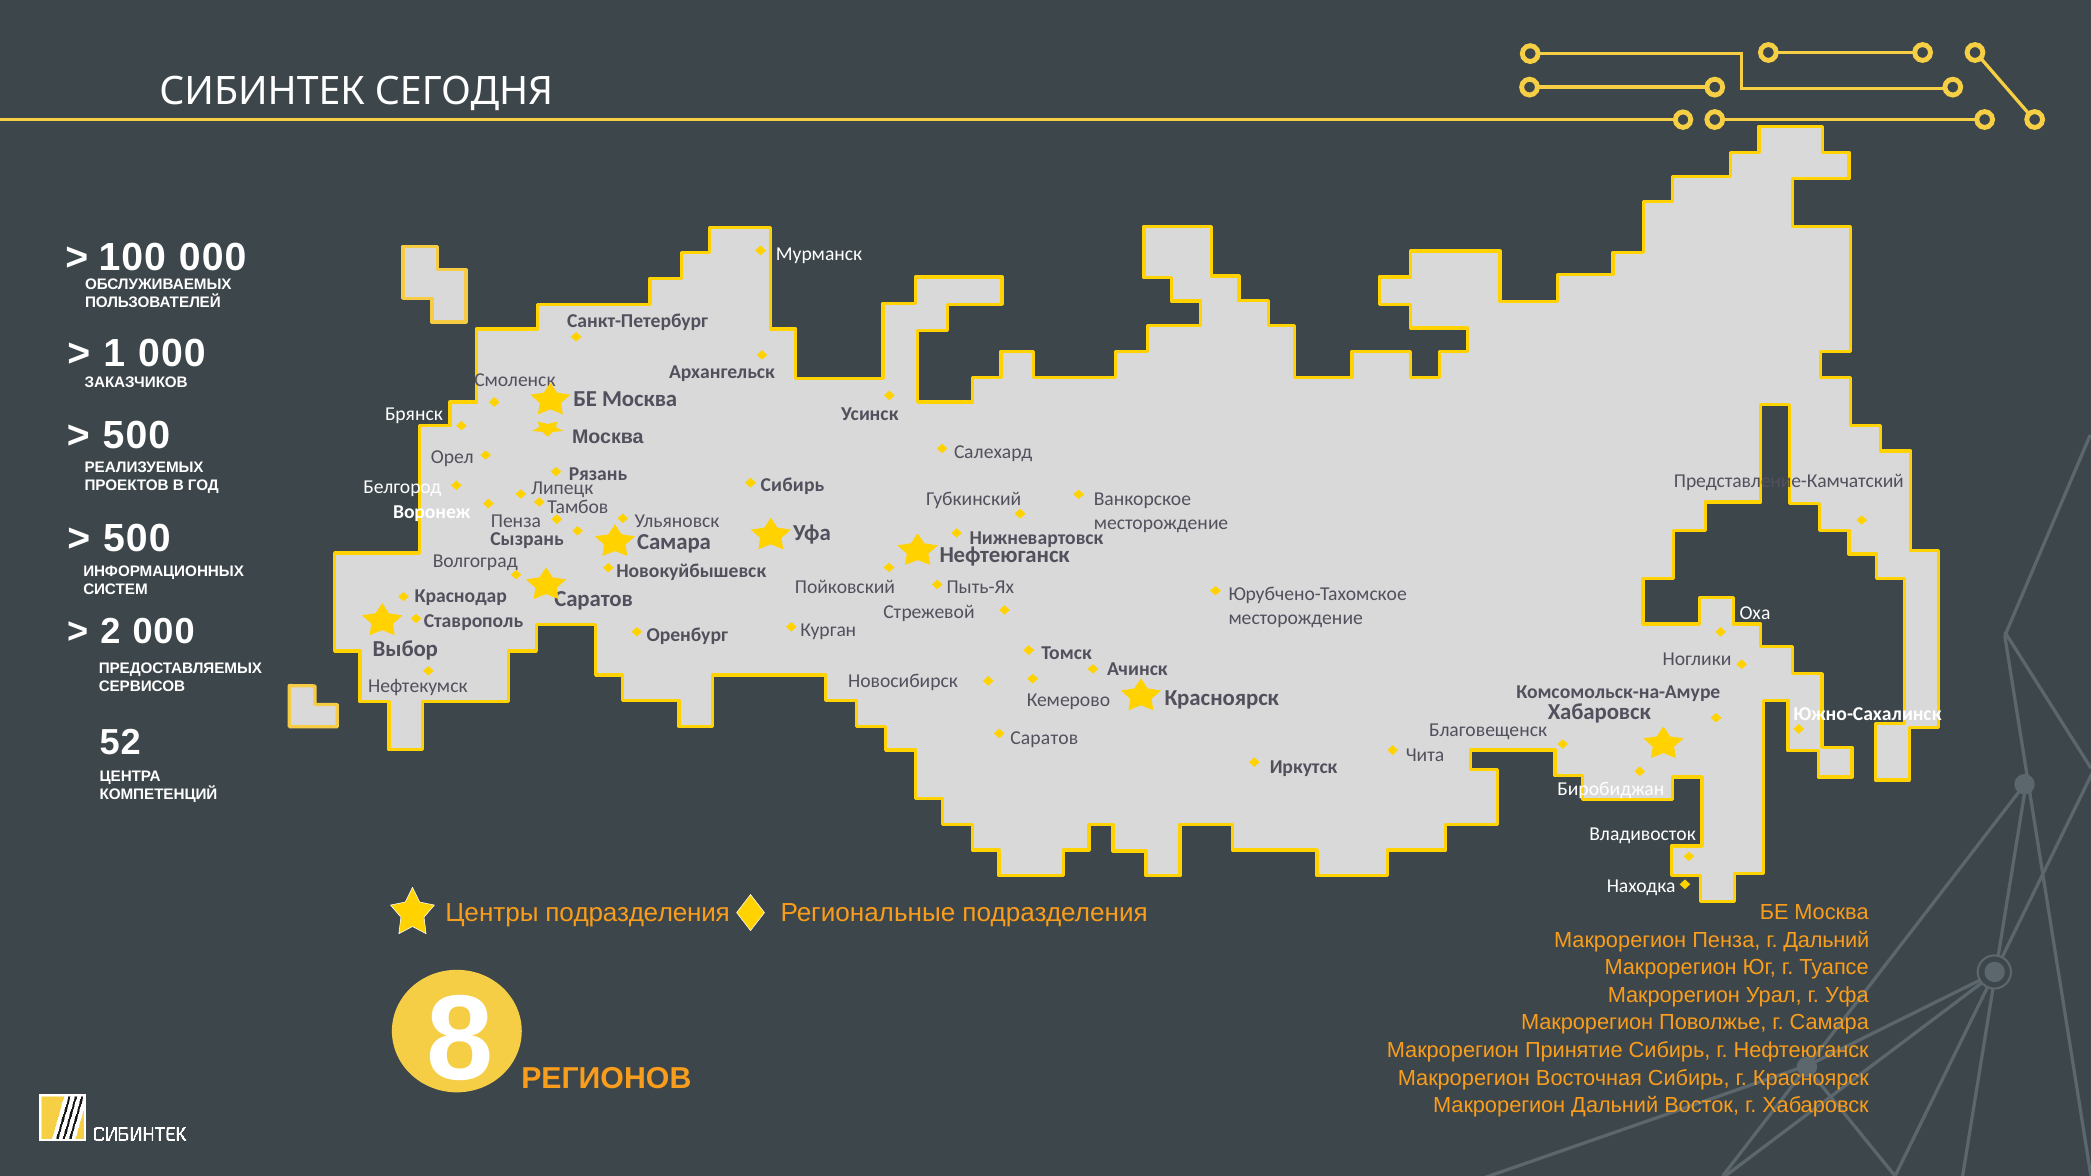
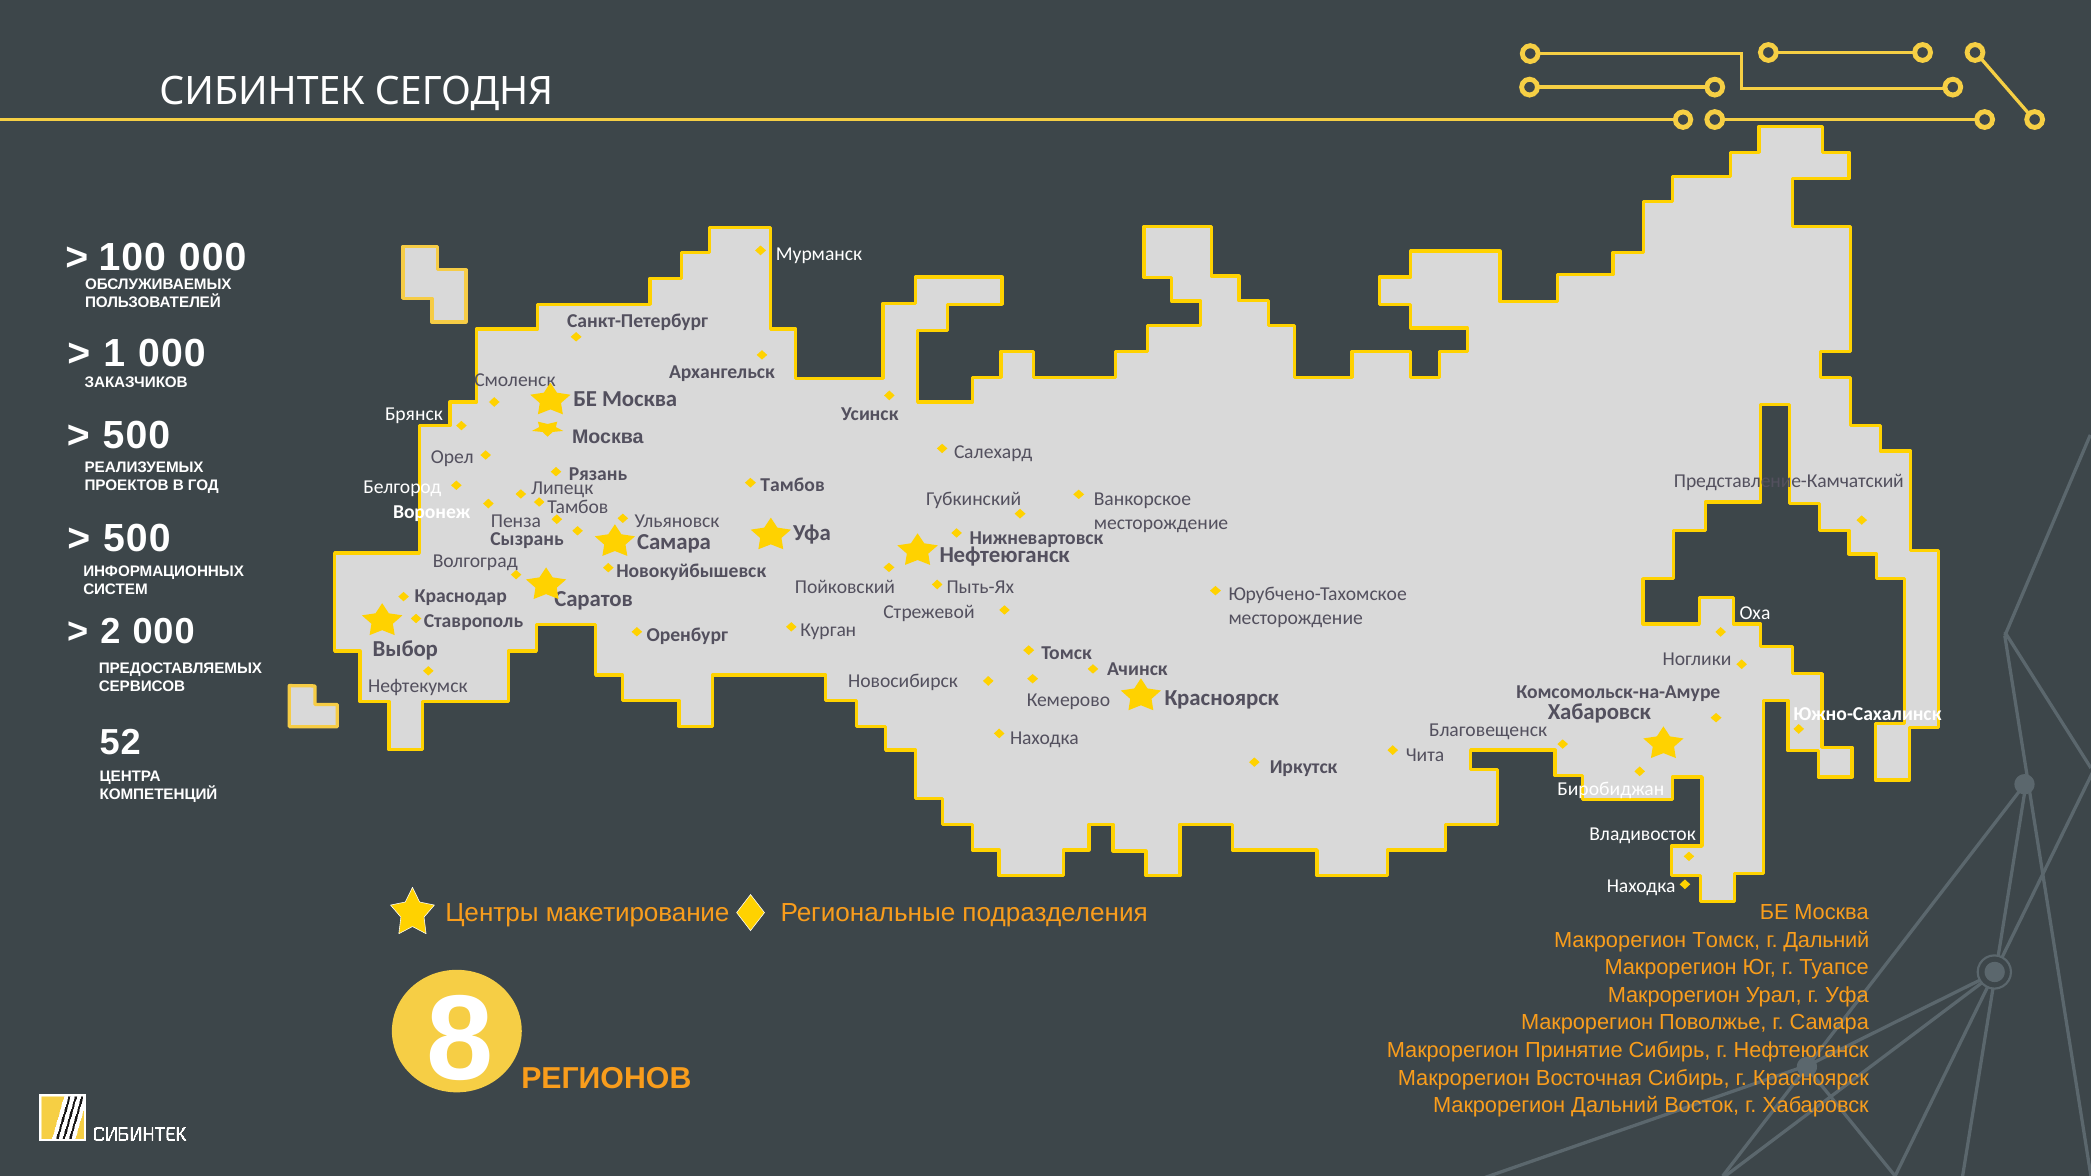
Сибирь: Сибирь -> Тамбов (793, 485)
Саратов: Саратов -> Находка (1044, 738)
Центры подразделения: подразделения -> макетирование (638, 913)
Макрорегион Пенза: Пенза -> Томск (1726, 940)
